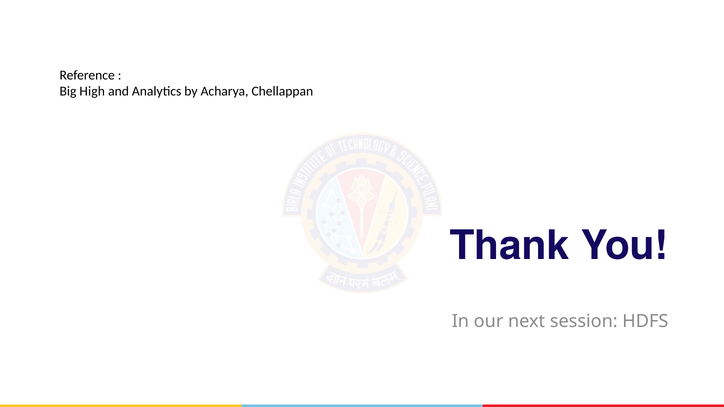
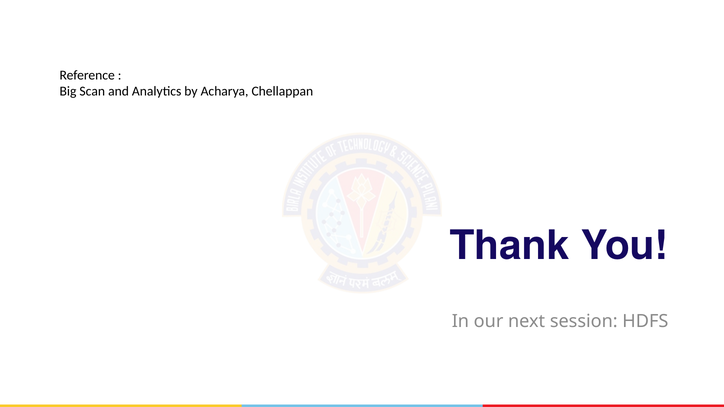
High: High -> Scan (92, 91)
